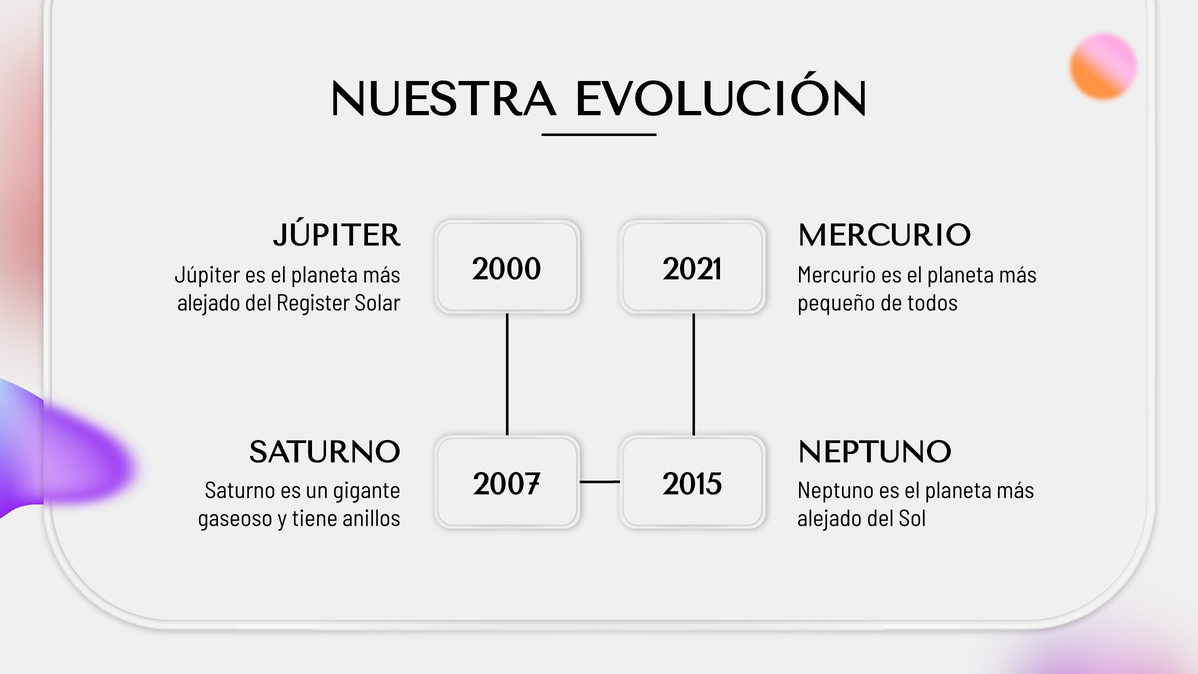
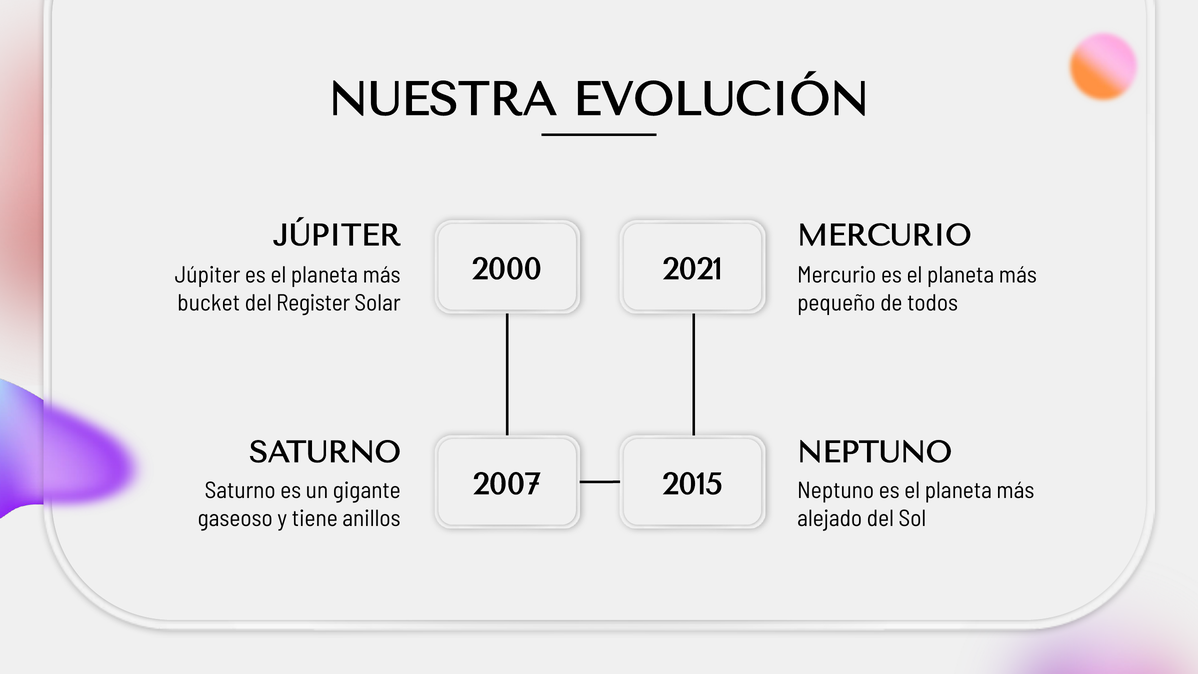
alejado: alejado -> bucket (209, 303)
